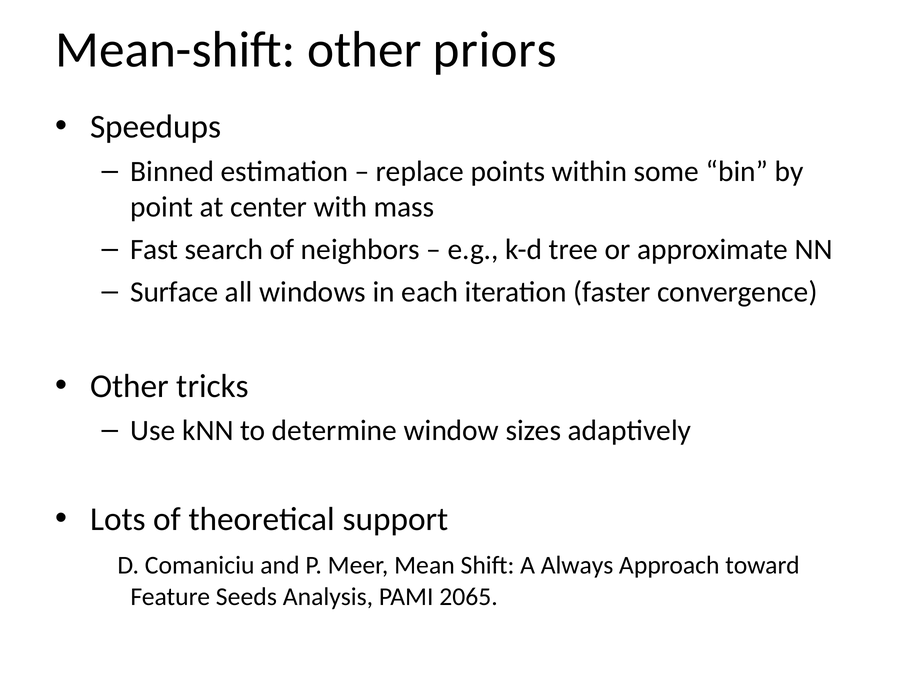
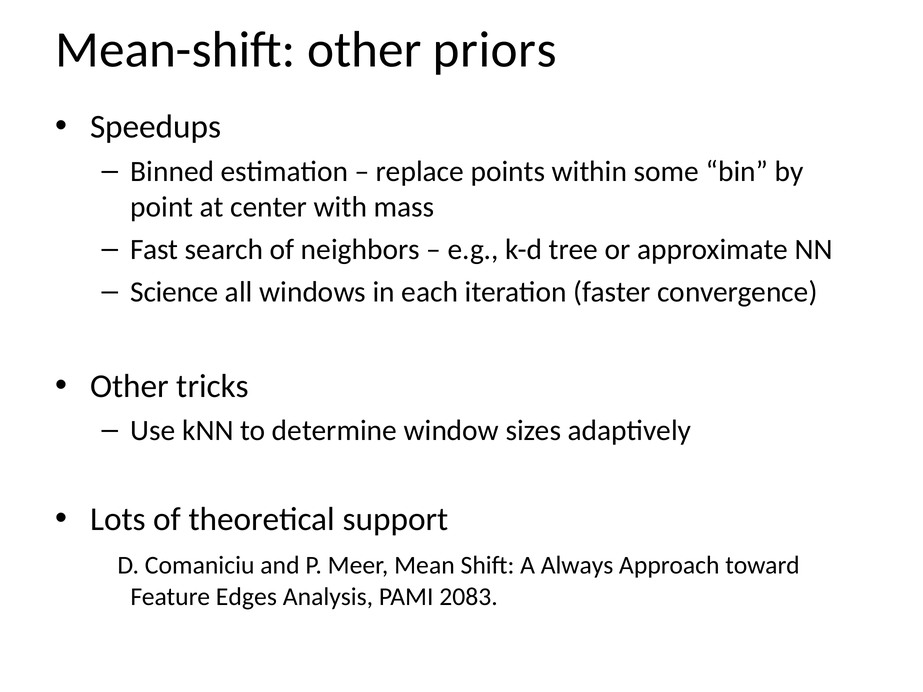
Surface: Surface -> Science (174, 292)
Seeds: Seeds -> Edges (246, 597)
2065: 2065 -> 2083 (469, 597)
